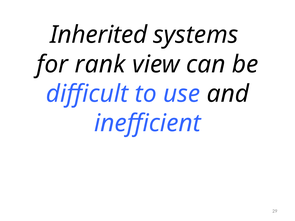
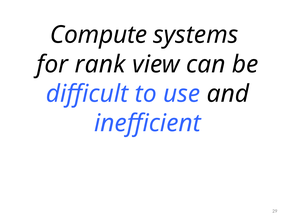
Inherited: Inherited -> Compute (99, 35)
